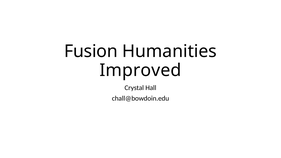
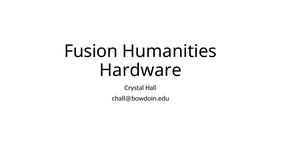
Improved: Improved -> Hardware (140, 70)
